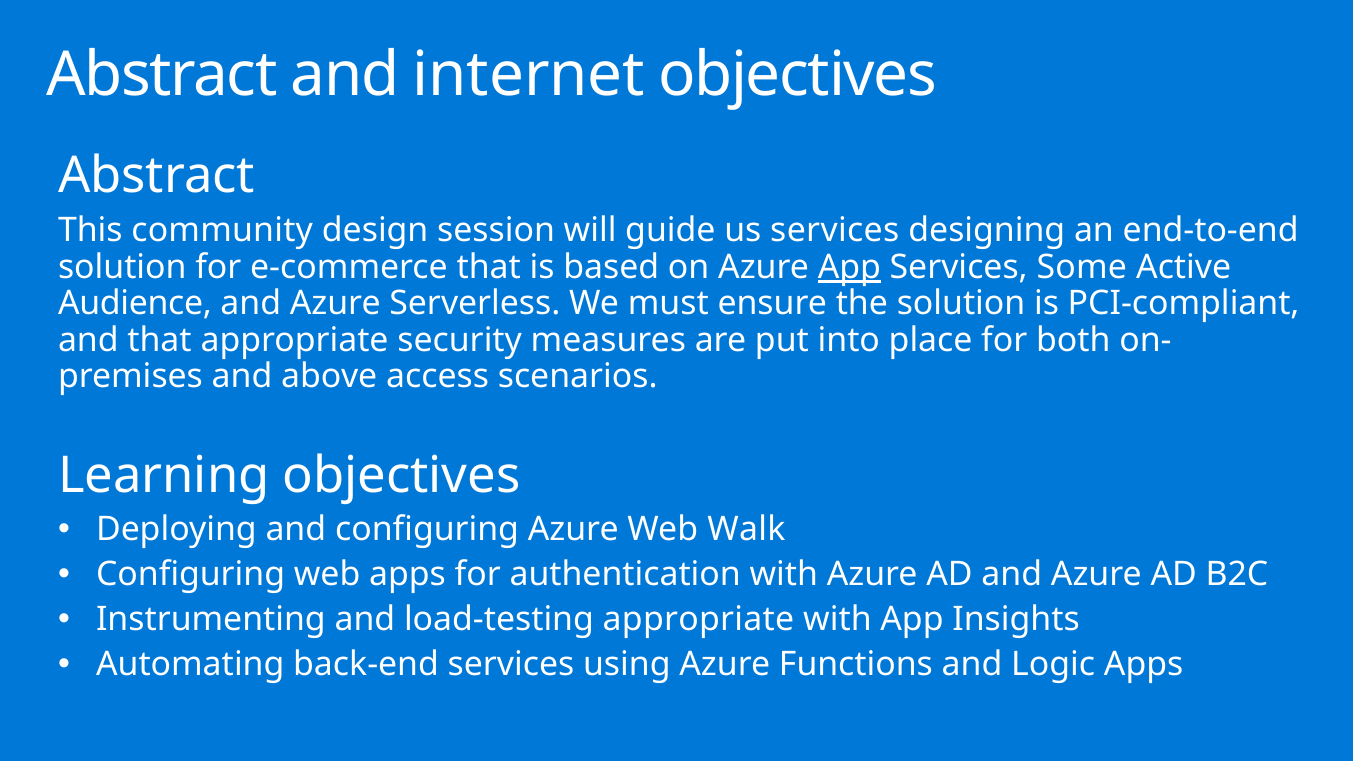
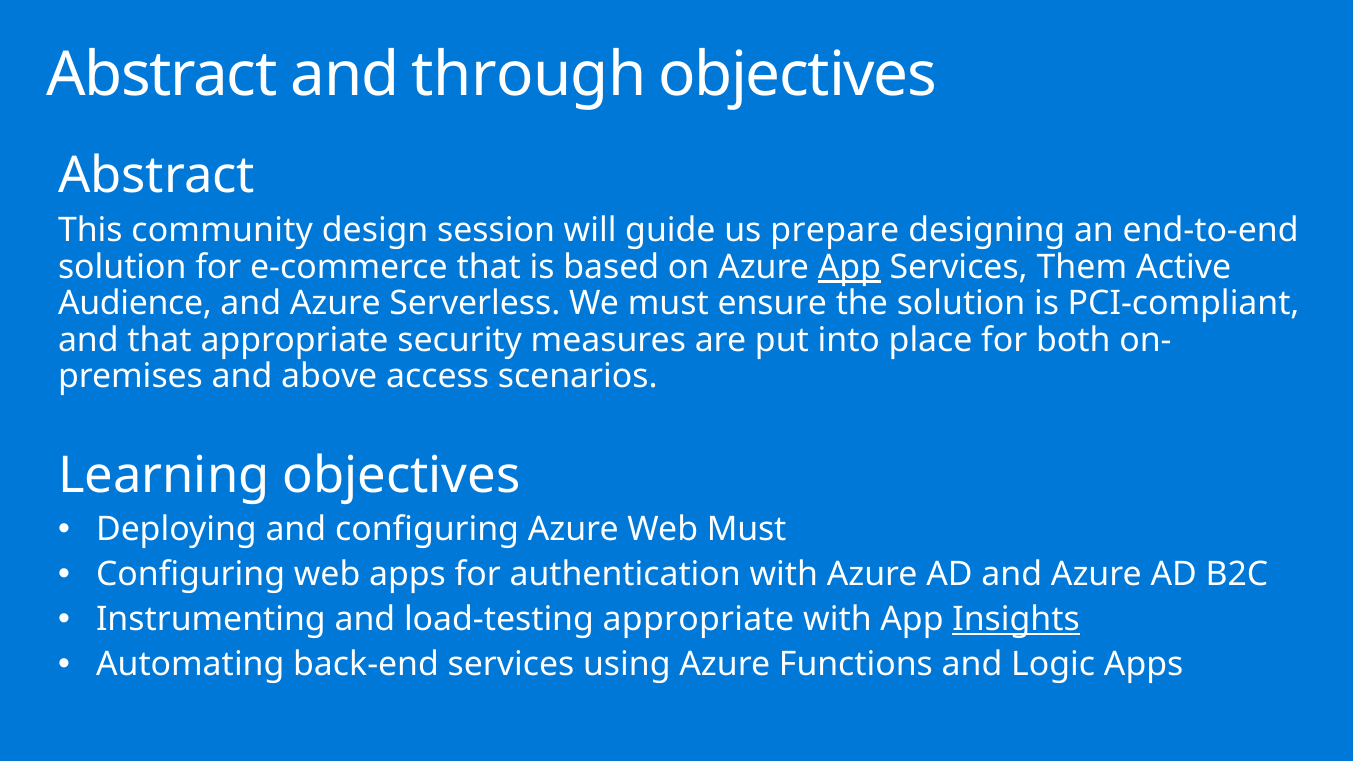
internet: internet -> through (529, 75)
us services: services -> prepare (835, 230)
Some: Some -> Them (1082, 267)
Web Walk: Walk -> Must (747, 530)
Insights underline: none -> present (1016, 620)
